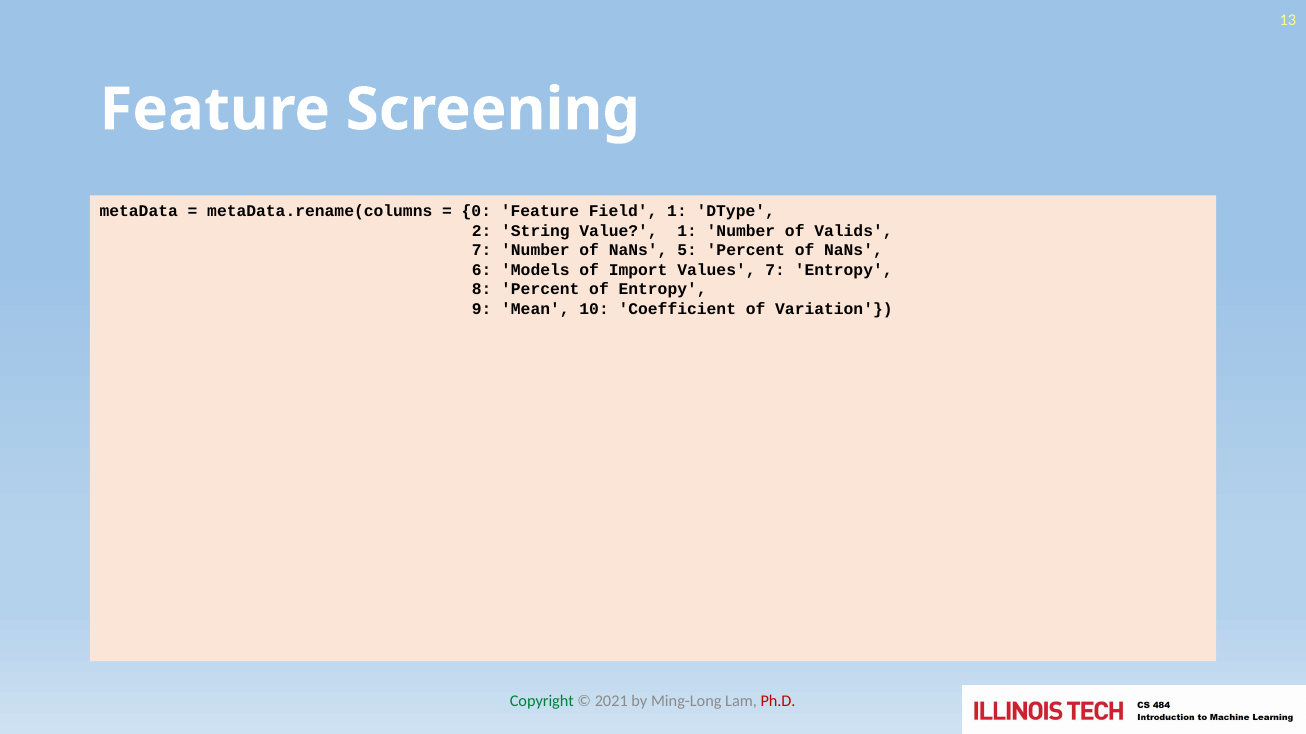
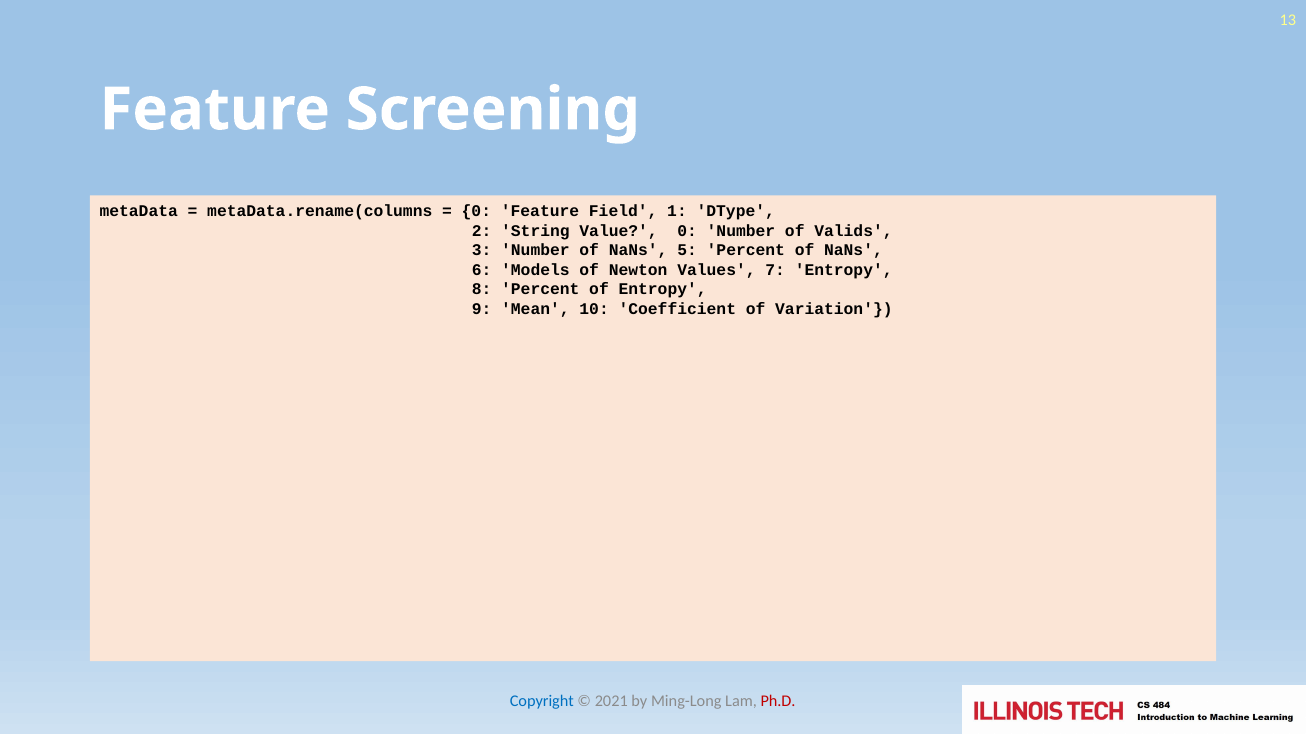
Value 1: 1 -> 0 (687, 231)
7: 7 -> 3 (482, 251)
Import: Import -> Newton (638, 270)
Copyright colour: green -> blue (542, 701)
